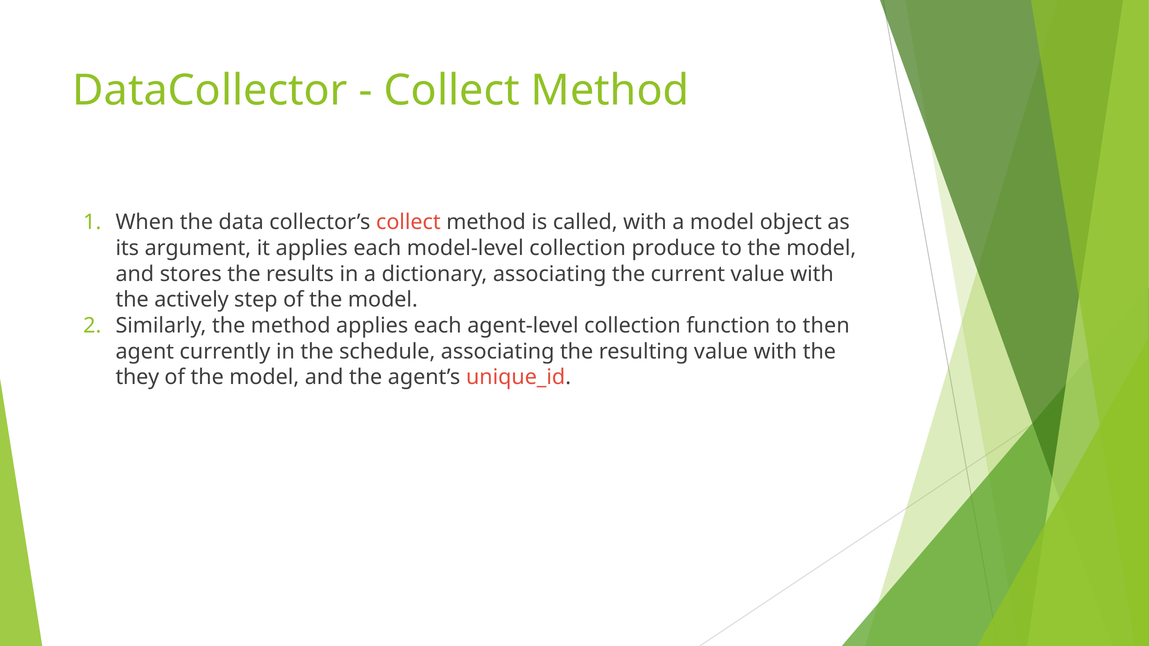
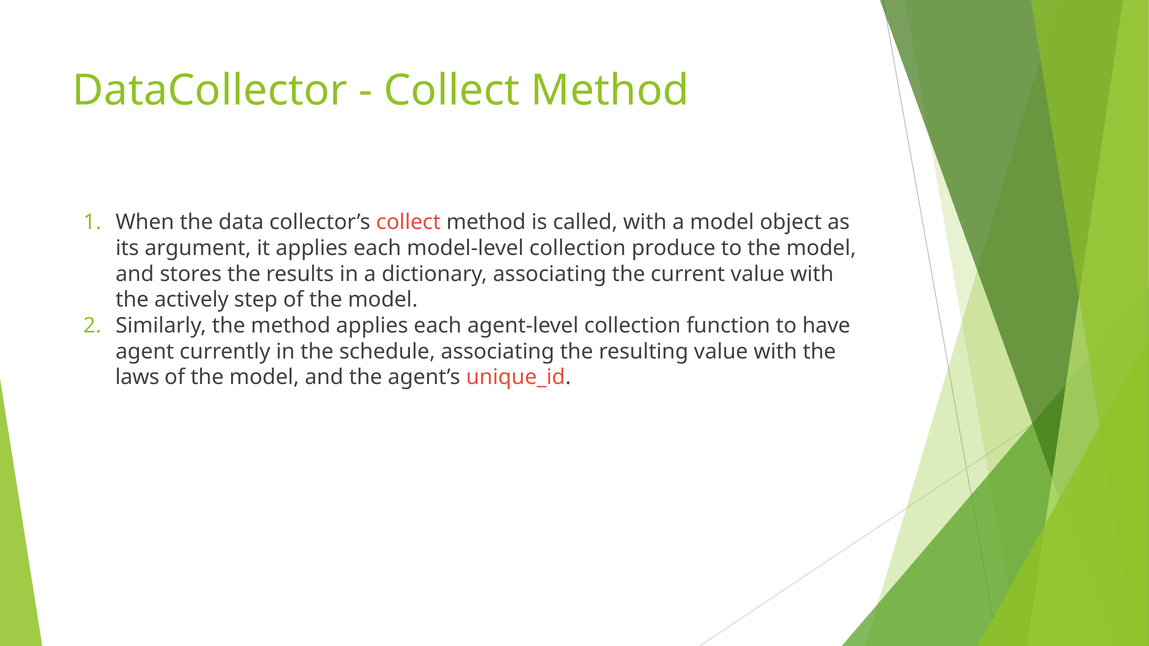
then: then -> have (826, 326)
they: they -> laws (137, 377)
